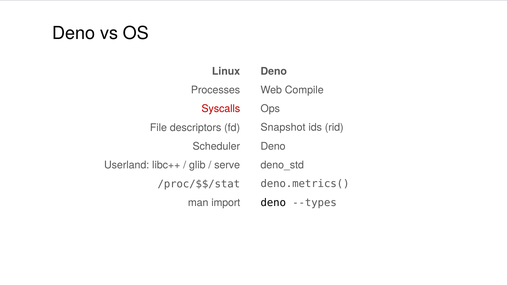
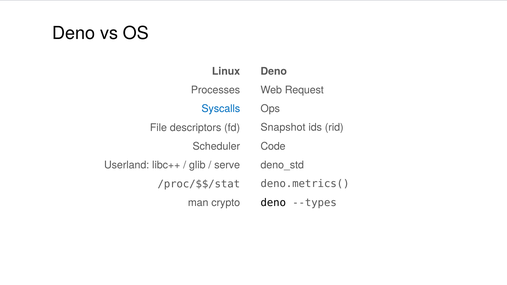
Compile: Compile -> Request (304, 90)
Syscalls colour: red -> blue (221, 109)
Deno: Deno -> Code (273, 146)
import: import -> crypto (226, 203)
